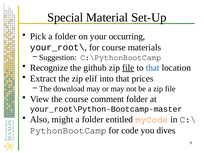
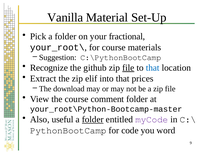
Special: Special -> Vanilla (65, 18)
occurring: occurring -> fractional (127, 36)
might: might -> useful (63, 119)
folder underline: none -> present (93, 119)
myCode colour: orange -> purple (152, 119)
dives: dives -> word (166, 130)
